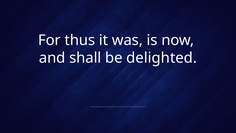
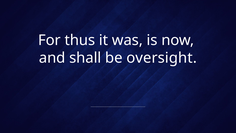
delighted: delighted -> oversight (162, 58)
